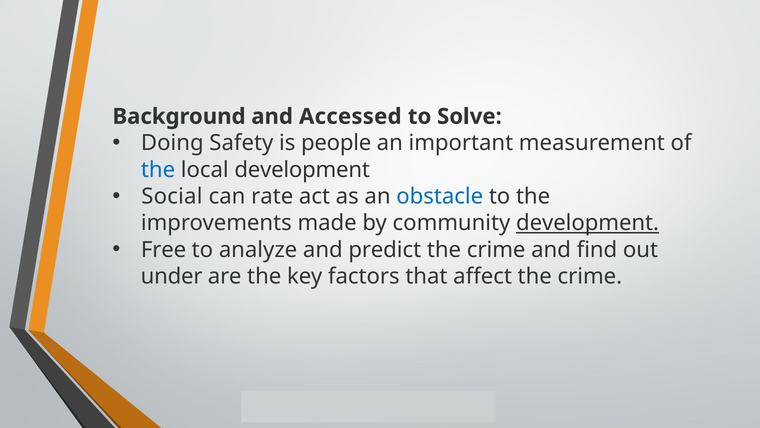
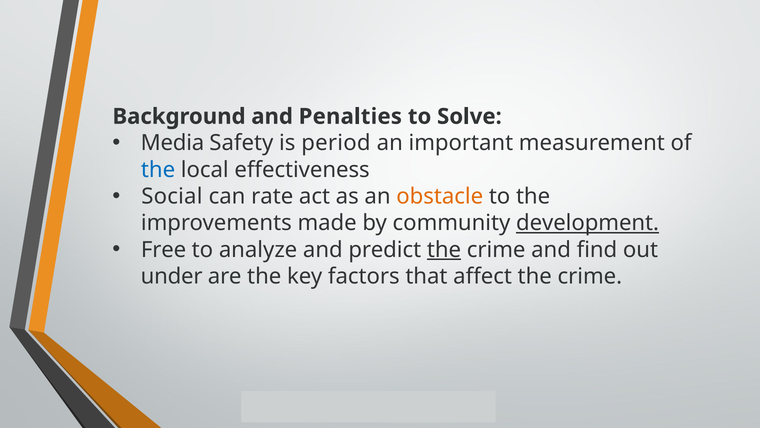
Accessed: Accessed -> Penalties (350, 116)
Doing: Doing -> Media (172, 143)
people: people -> period (336, 143)
local development: development -> effectiveness (302, 170)
obstacle colour: blue -> orange (440, 196)
the underline: none -> present (444, 249)
